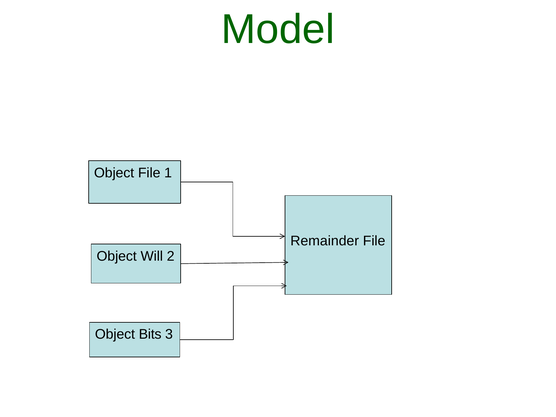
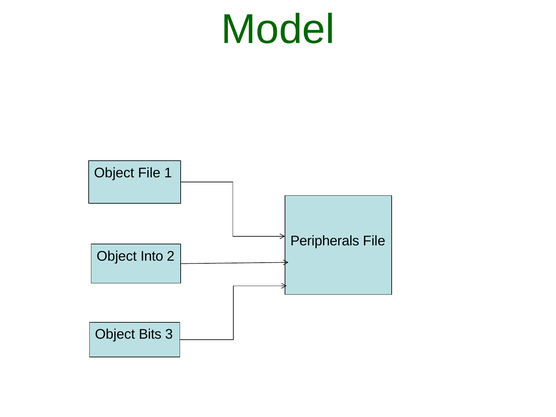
Remainder: Remainder -> Peripherals (325, 241)
Will: Will -> Into (152, 256)
